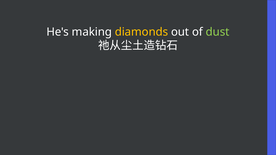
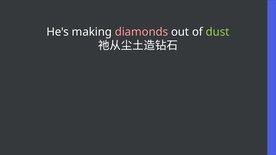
diamonds colour: yellow -> pink (141, 32)
